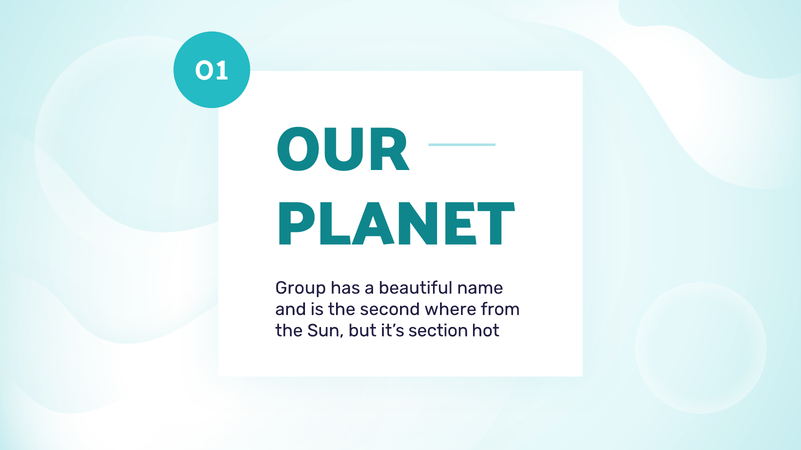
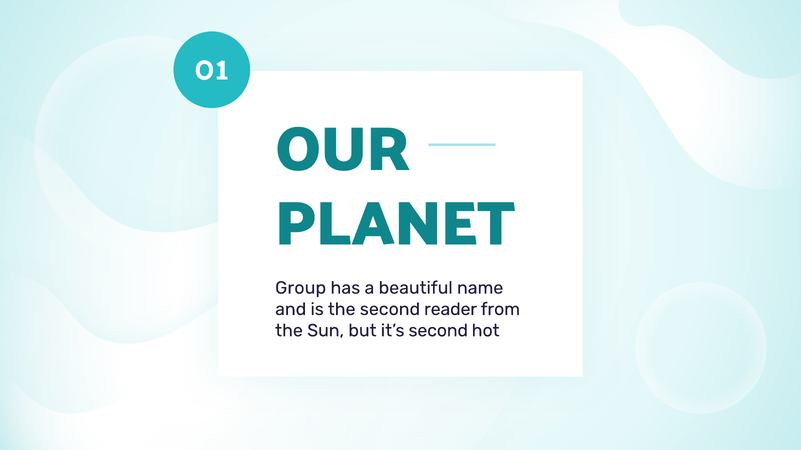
where: where -> reader (451, 310)
it’s section: section -> second (438, 331)
